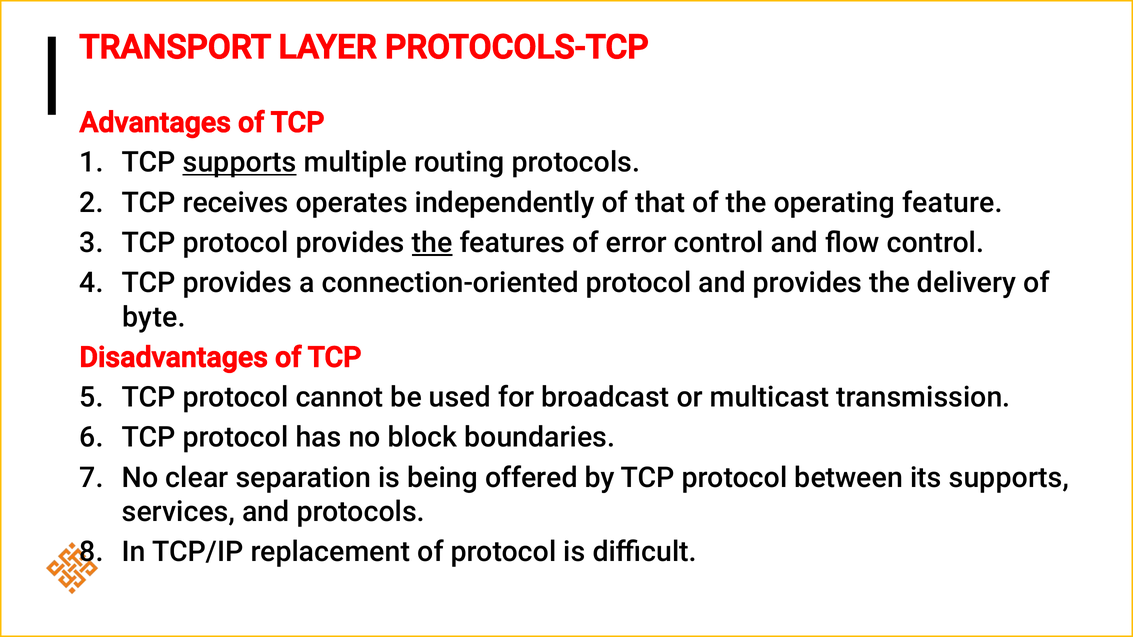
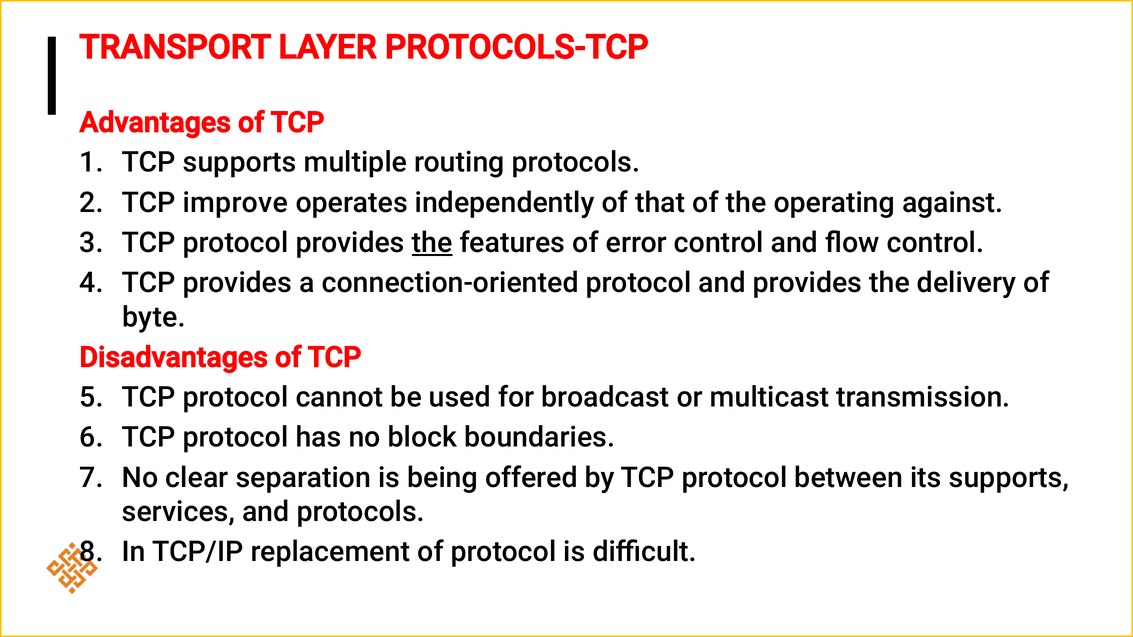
supports underline: present -> none (240, 163)
receives: receives -> improve (235, 203)
feature: feature -> against (953, 203)
